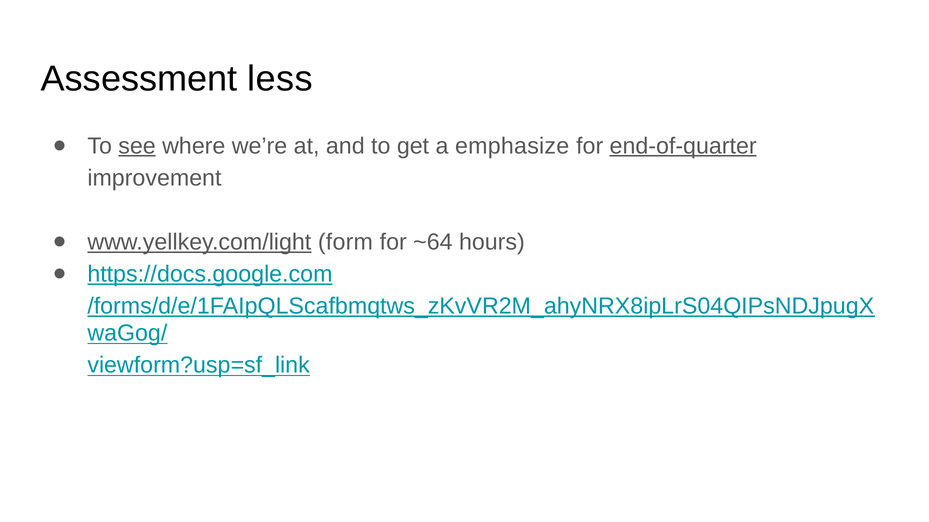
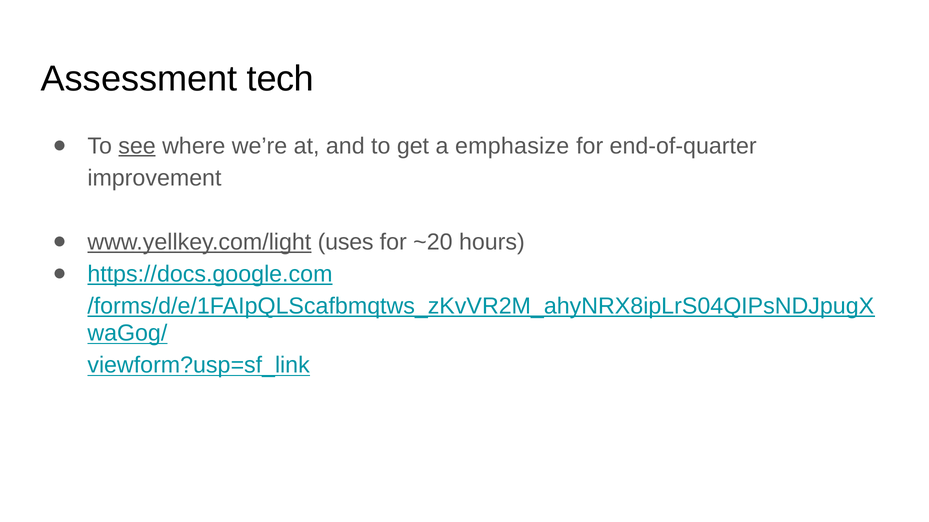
less: less -> tech (280, 79)
end-of-quarter underline: present -> none (683, 146)
form: form -> uses (346, 242)
~64: ~64 -> ~20 (433, 242)
